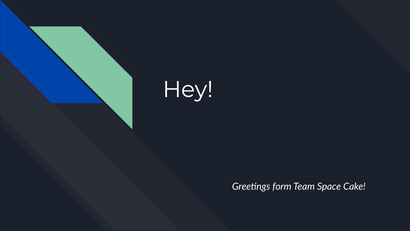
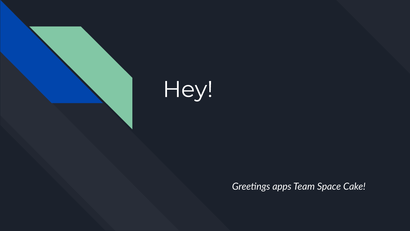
form: form -> apps (282, 186)
